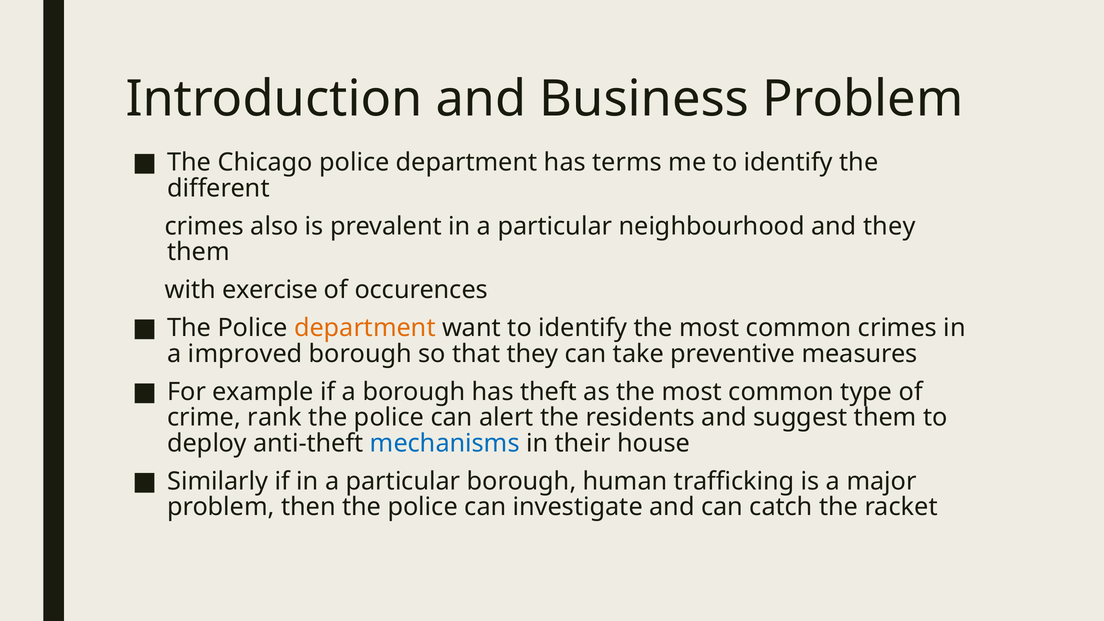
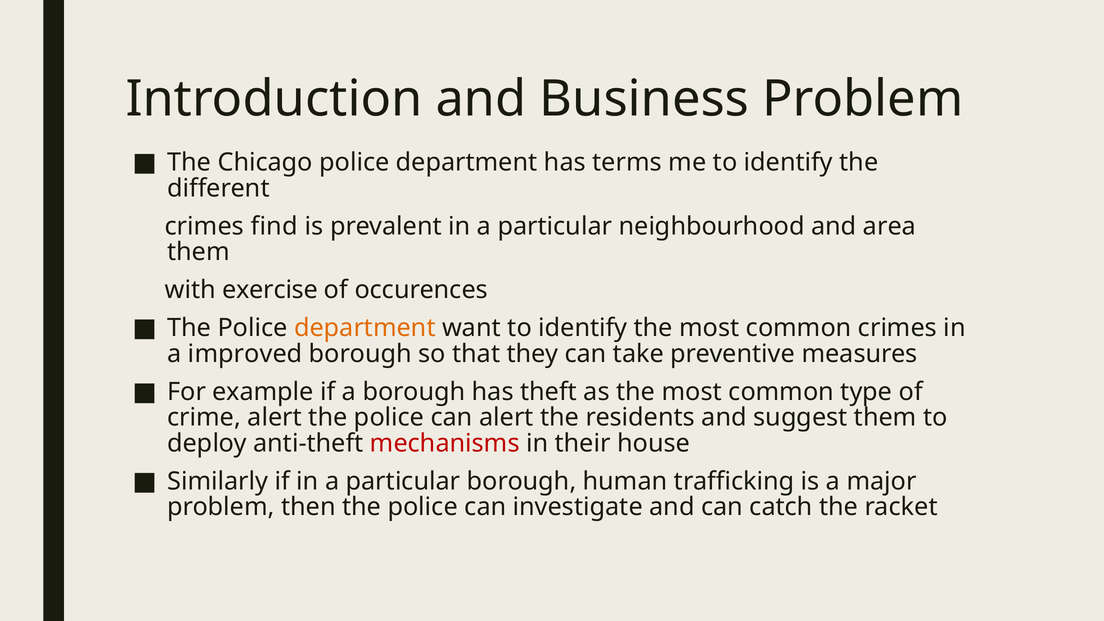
also: also -> find (274, 226)
and they: they -> area (889, 226)
crime rank: rank -> alert (275, 418)
mechanisms colour: blue -> red (445, 443)
